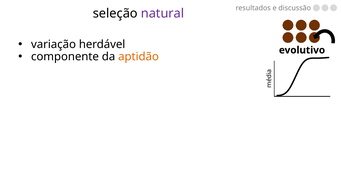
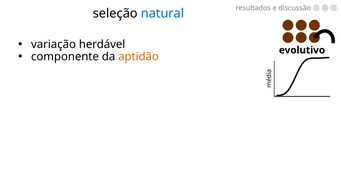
natural colour: purple -> blue (163, 14)
